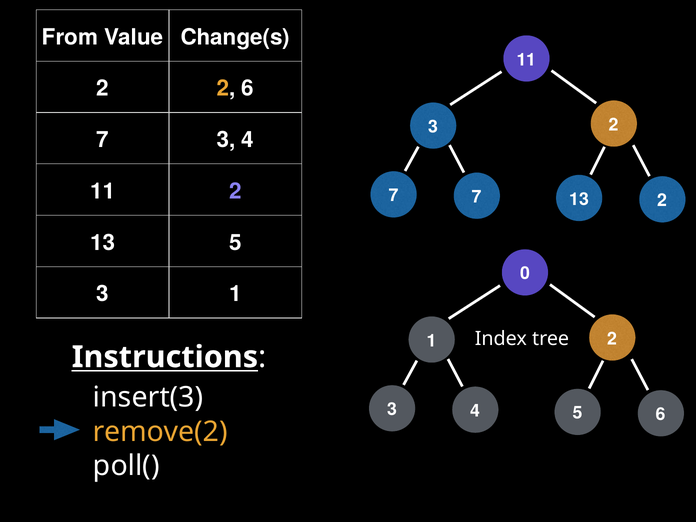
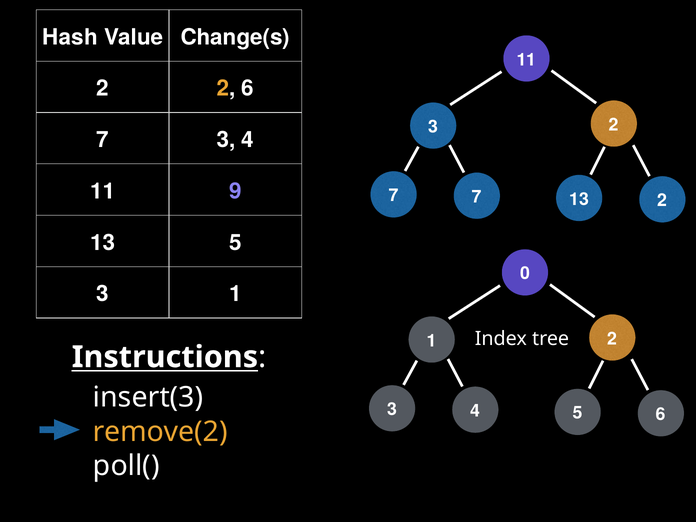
From: From -> Hash (70, 37)
11 2: 2 -> 9 (235, 191)
